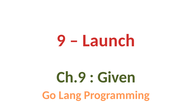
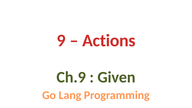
Launch: Launch -> Actions (109, 40)
